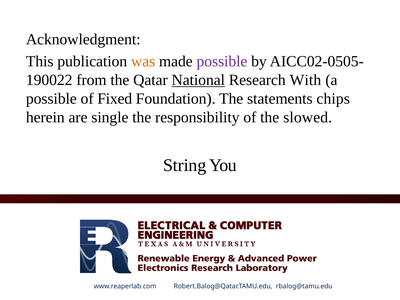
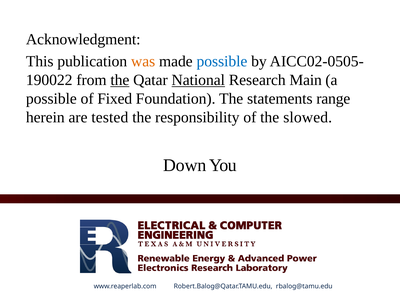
possible colour: purple -> blue (222, 61)
the underline: none -> present (120, 80)
With: With -> Main (306, 80)
chips: chips -> range (333, 99)
single: single -> tested (110, 117)
String: String -> Down (185, 165)
